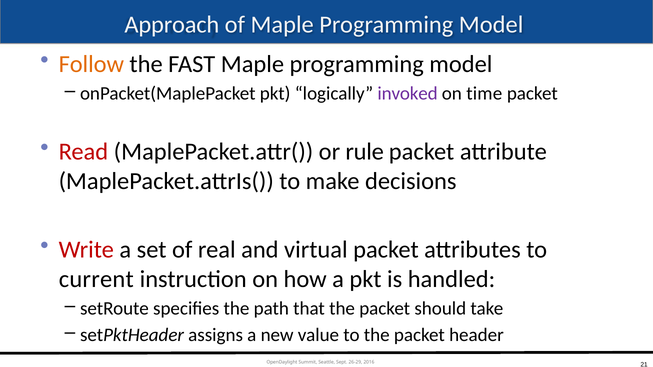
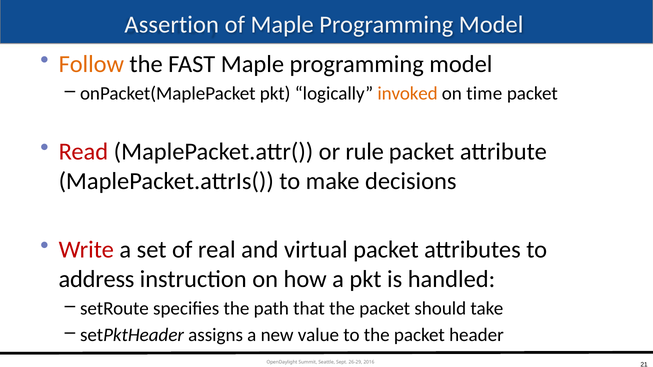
Approach: Approach -> Assertion (172, 25)
invoked colour: purple -> orange (408, 94)
current: current -> address (97, 279)
